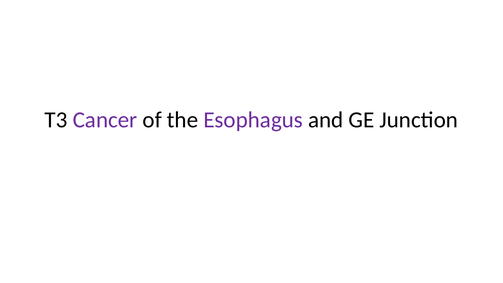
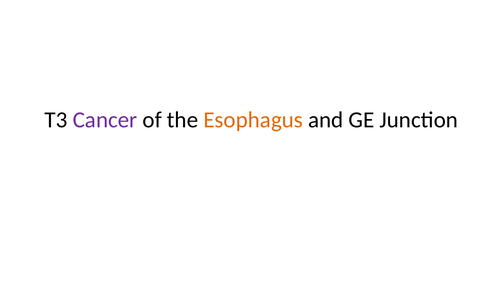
Esophagus colour: purple -> orange (253, 120)
